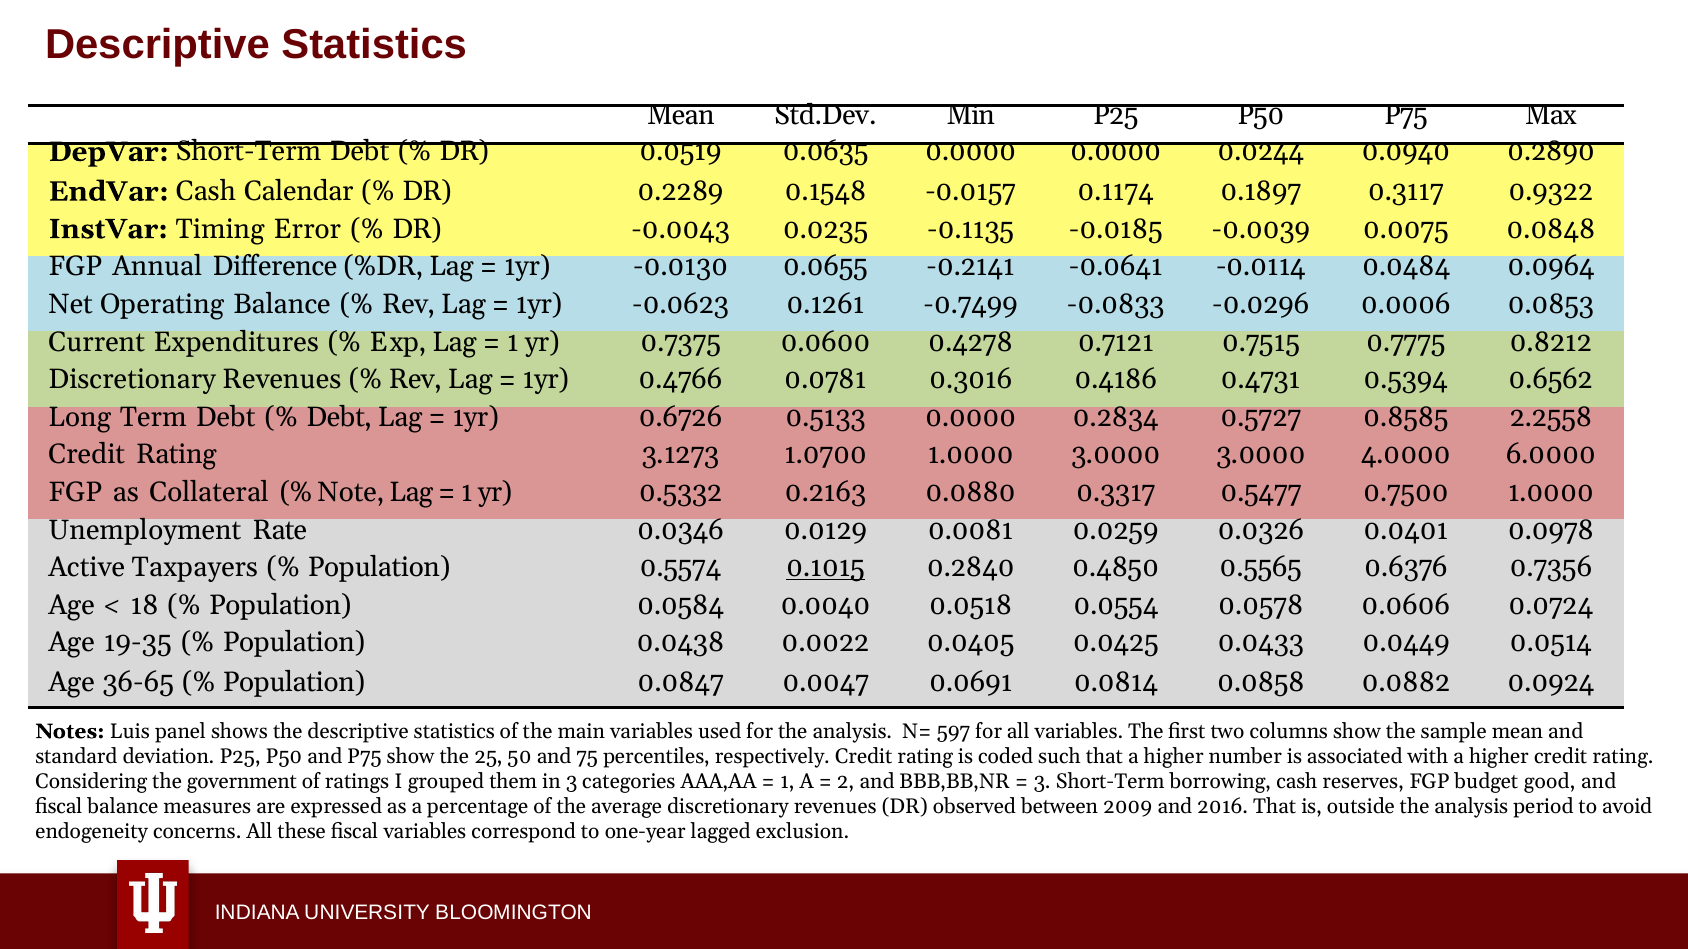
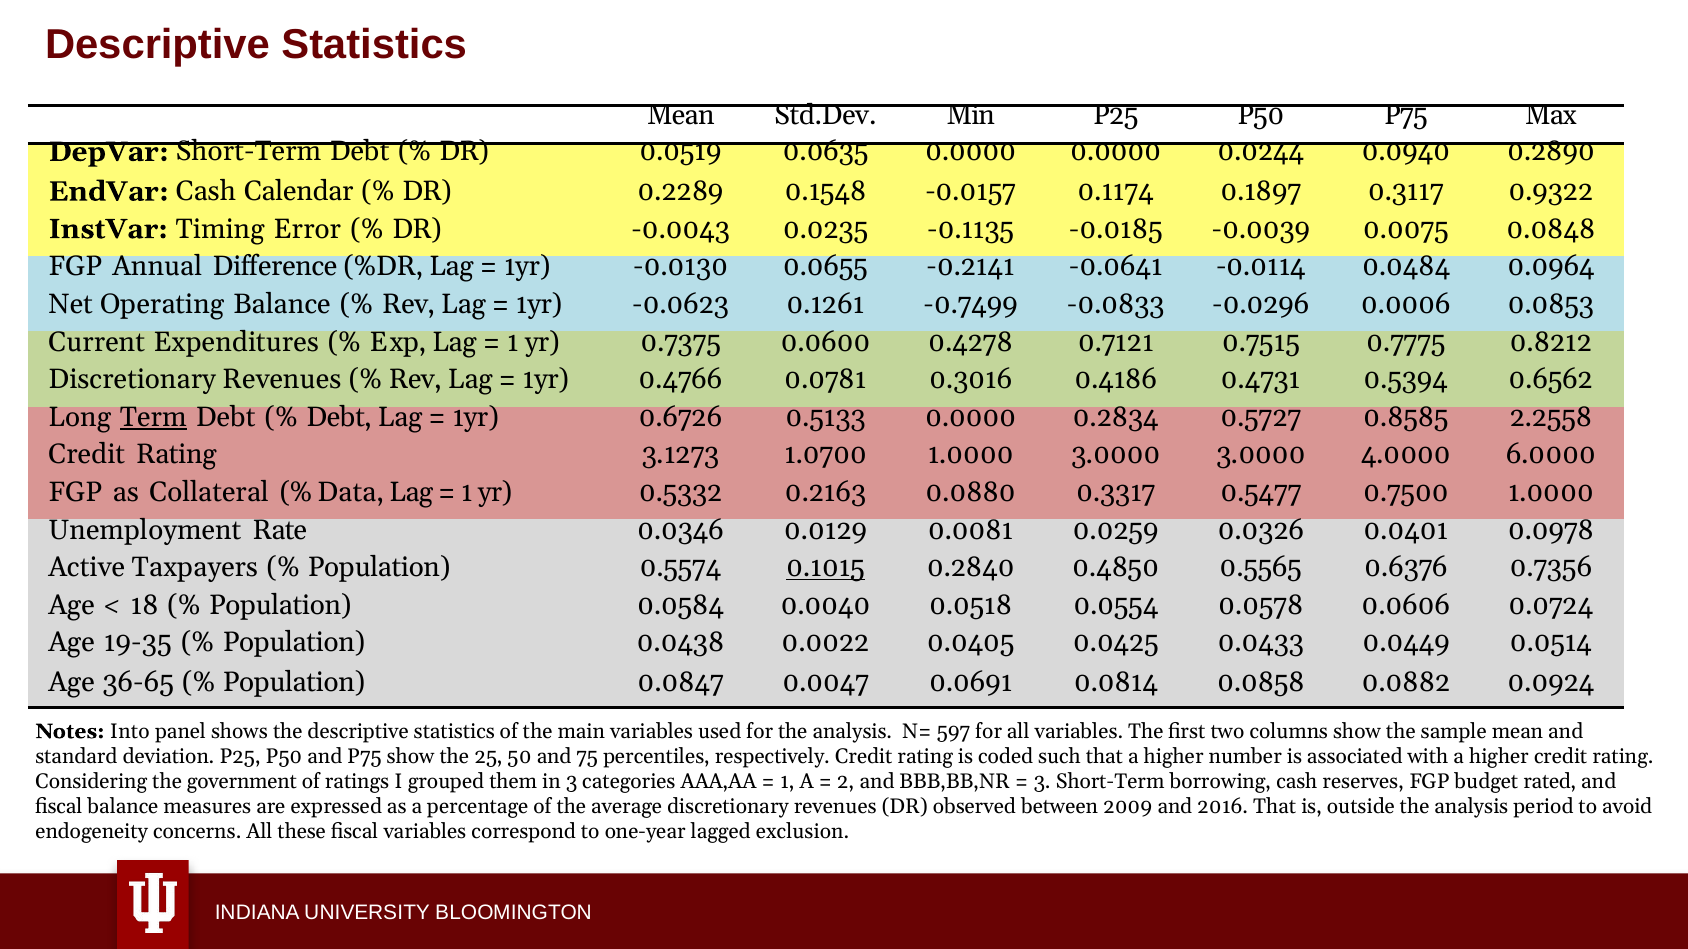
Term underline: none -> present (153, 417)
Note: Note -> Data (351, 493)
Luis: Luis -> Into (130, 732)
good: good -> rated (1550, 782)
